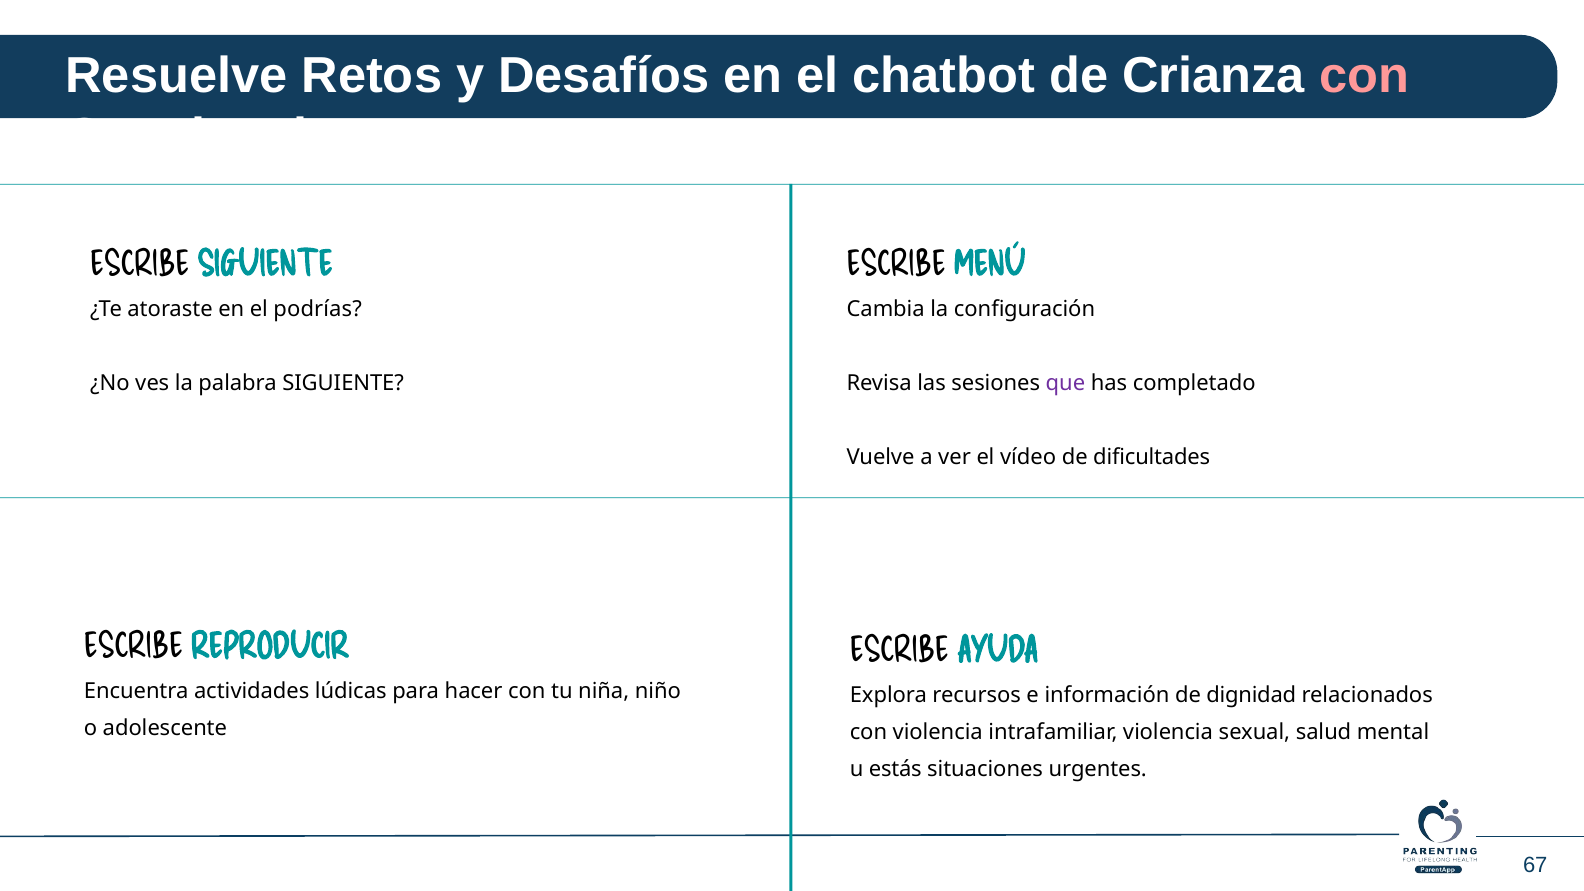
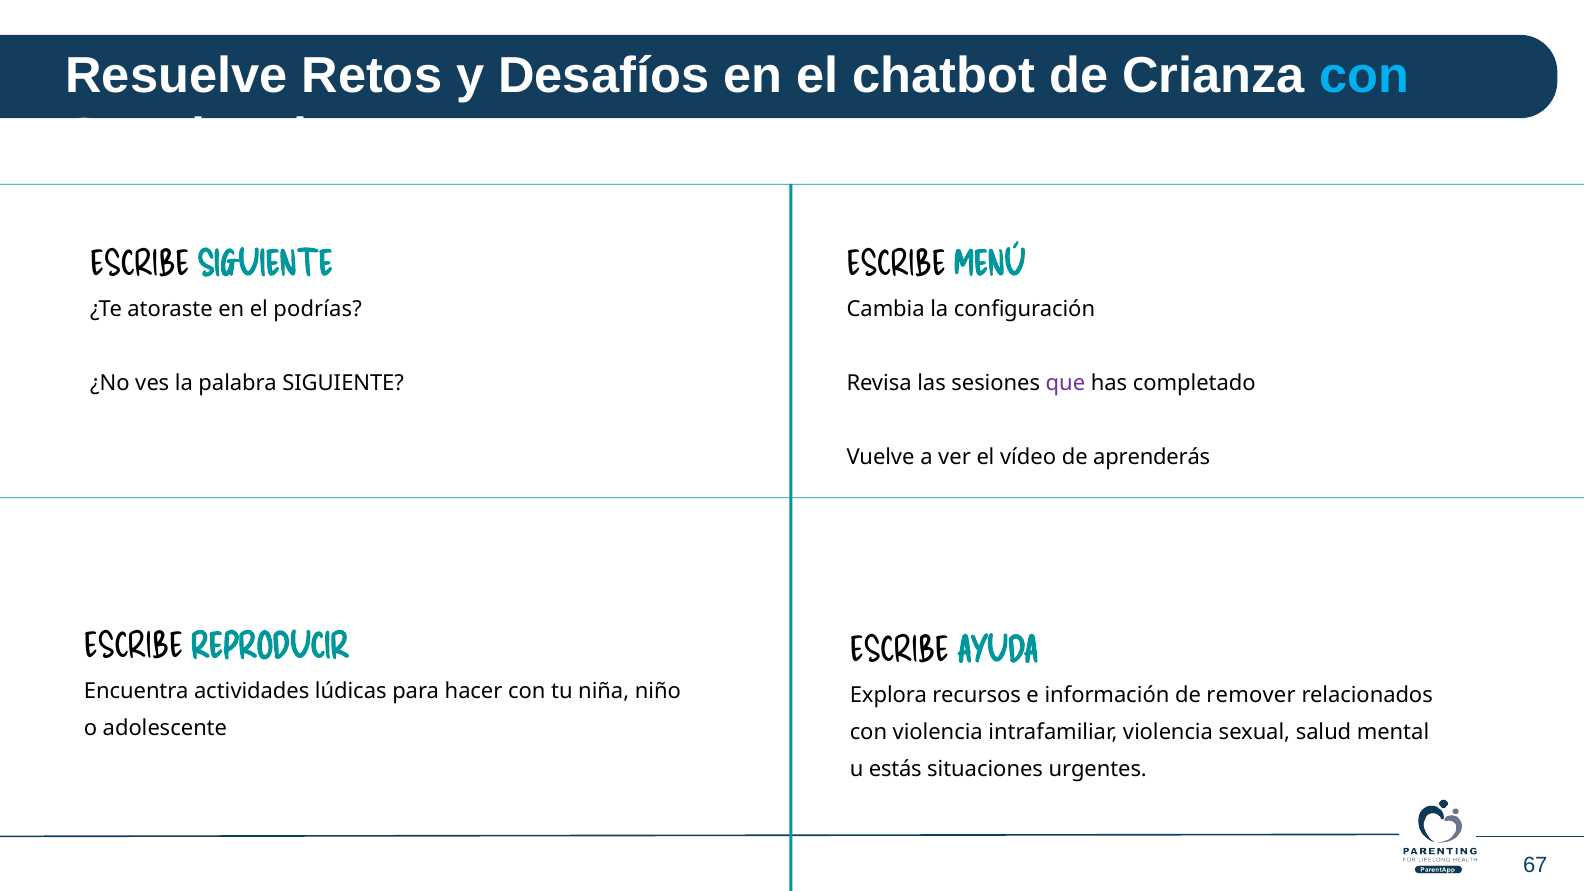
con colour: pink -> light blue (1364, 76)
dificultades: dificultades -> aprenderás (1152, 457)
dignidad: dignidad -> remover (1251, 695)
